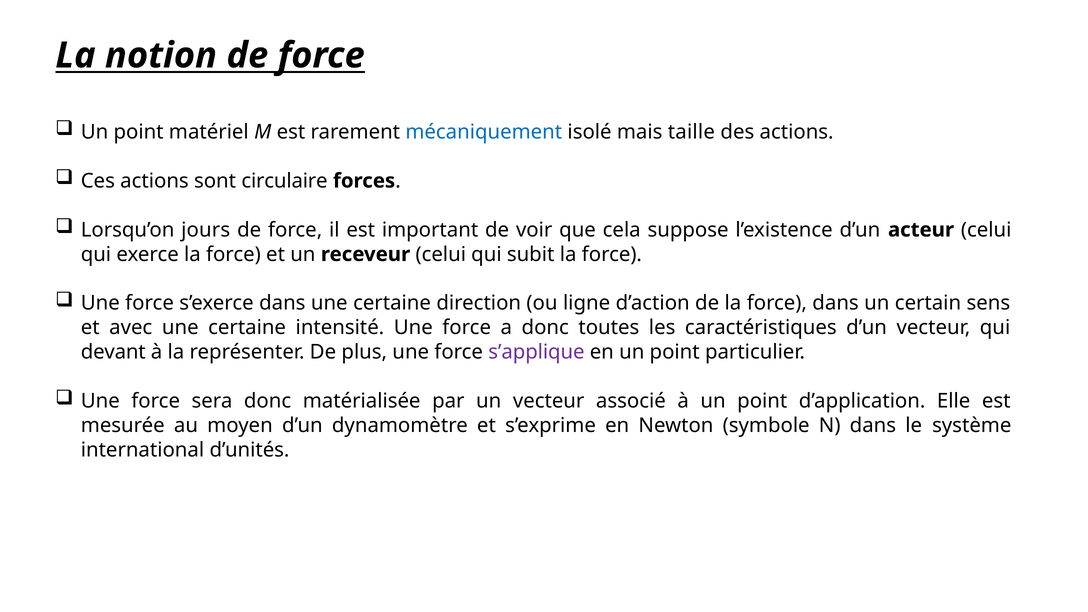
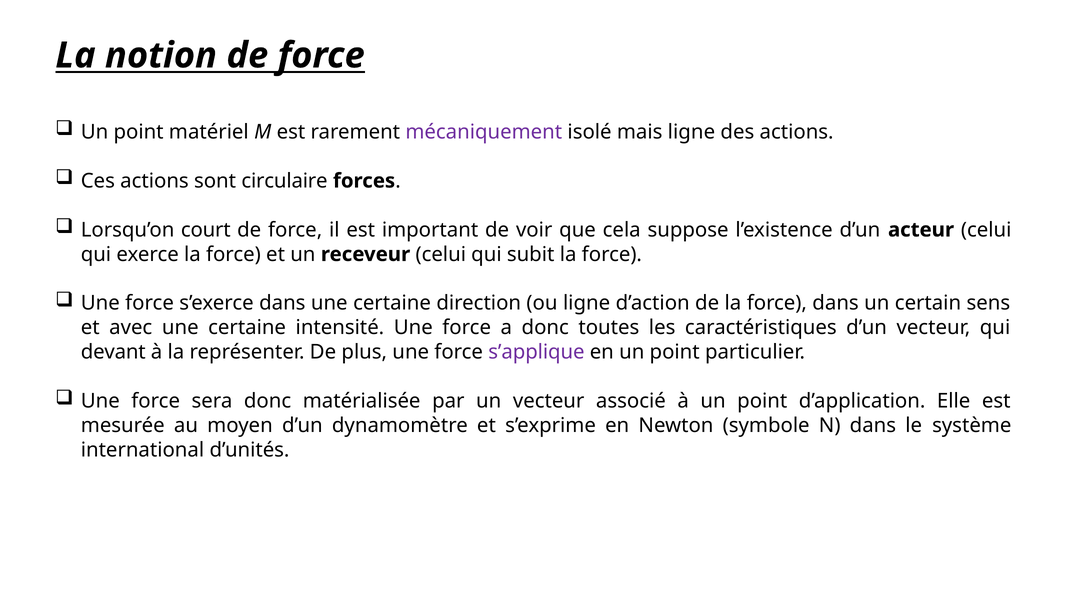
mécaniquement colour: blue -> purple (484, 132)
mais taille: taille -> ligne (691, 132)
jours: jours -> court (206, 230)
